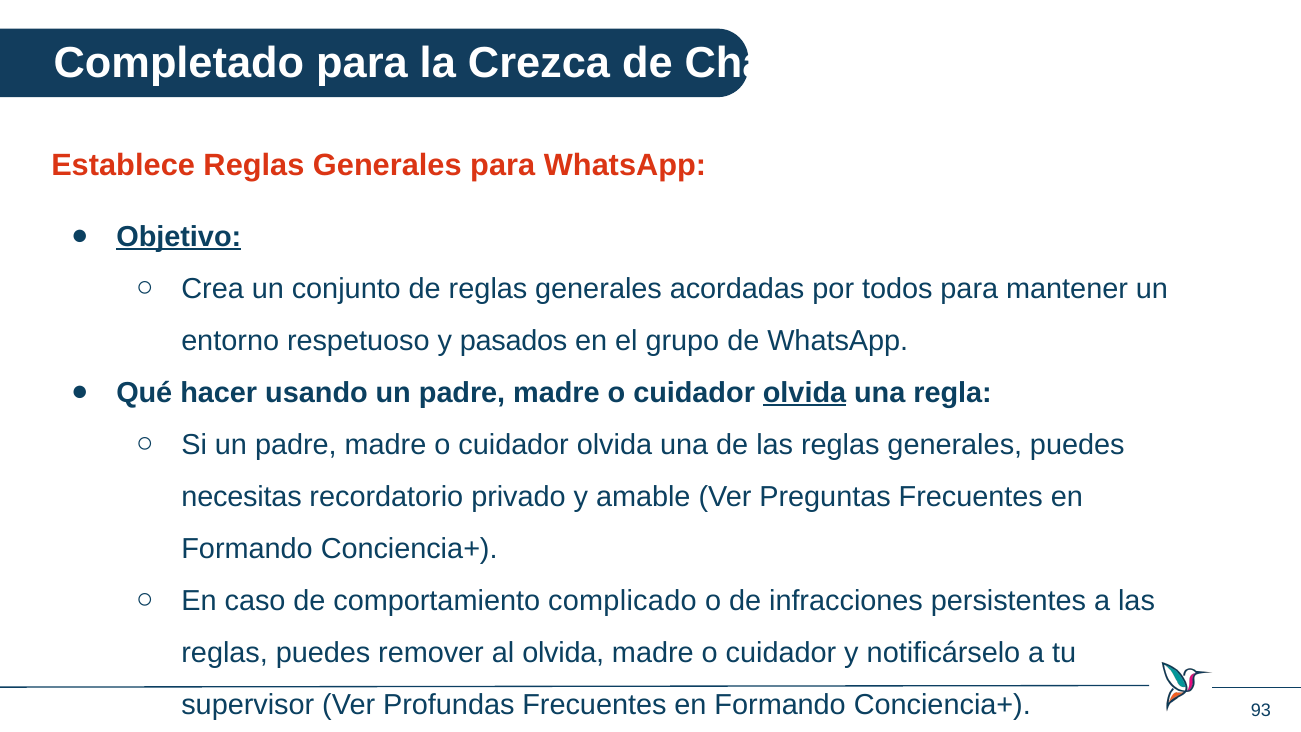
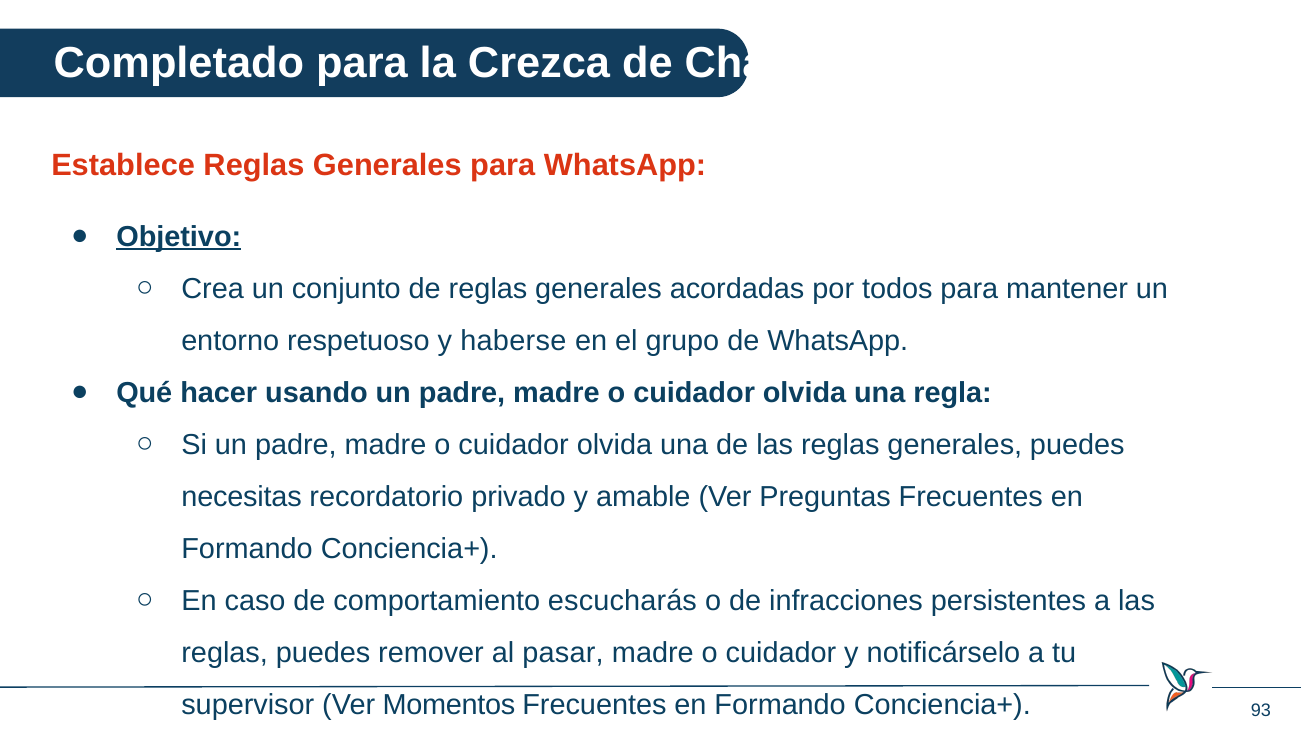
pasados: pasados -> haberse (513, 340)
olvida underline: present -> none (805, 392)
complicado: complicado -> escucharás (622, 600)
al olvida: olvida -> pasar (563, 652)
Profundas: Profundas -> Momentos (449, 704)
